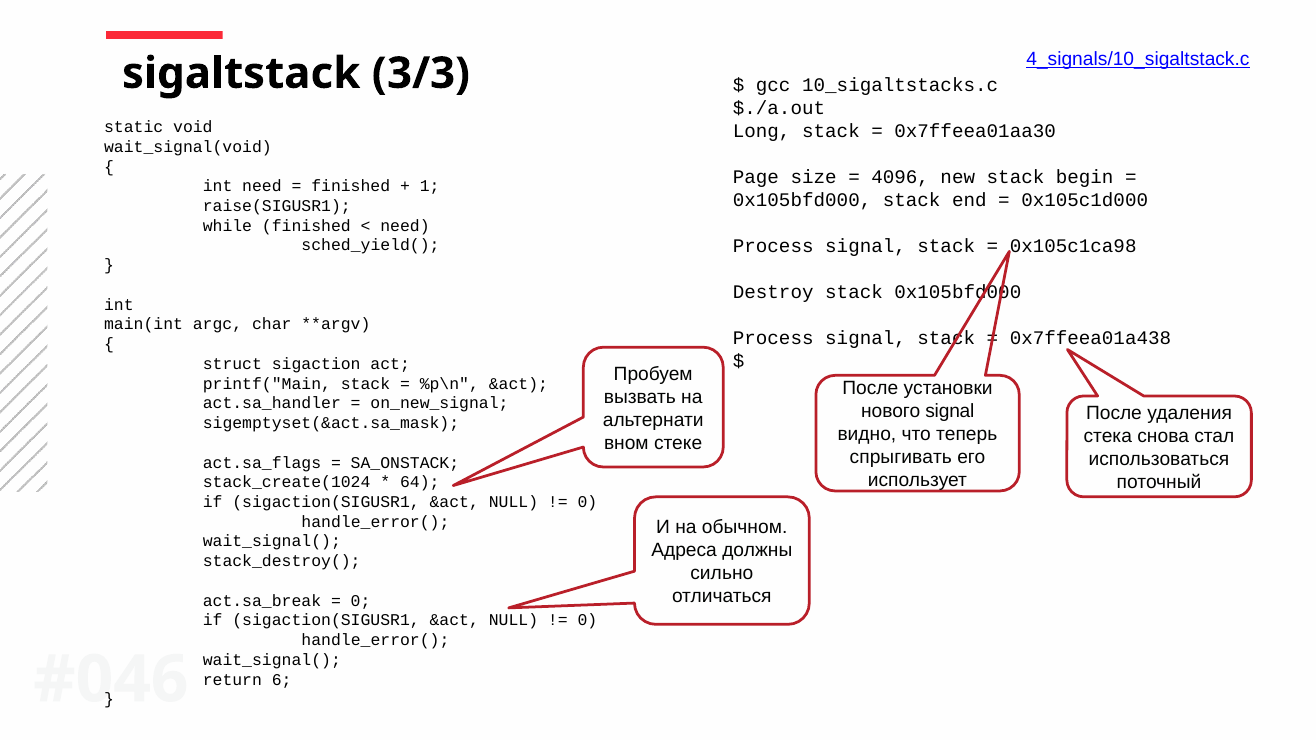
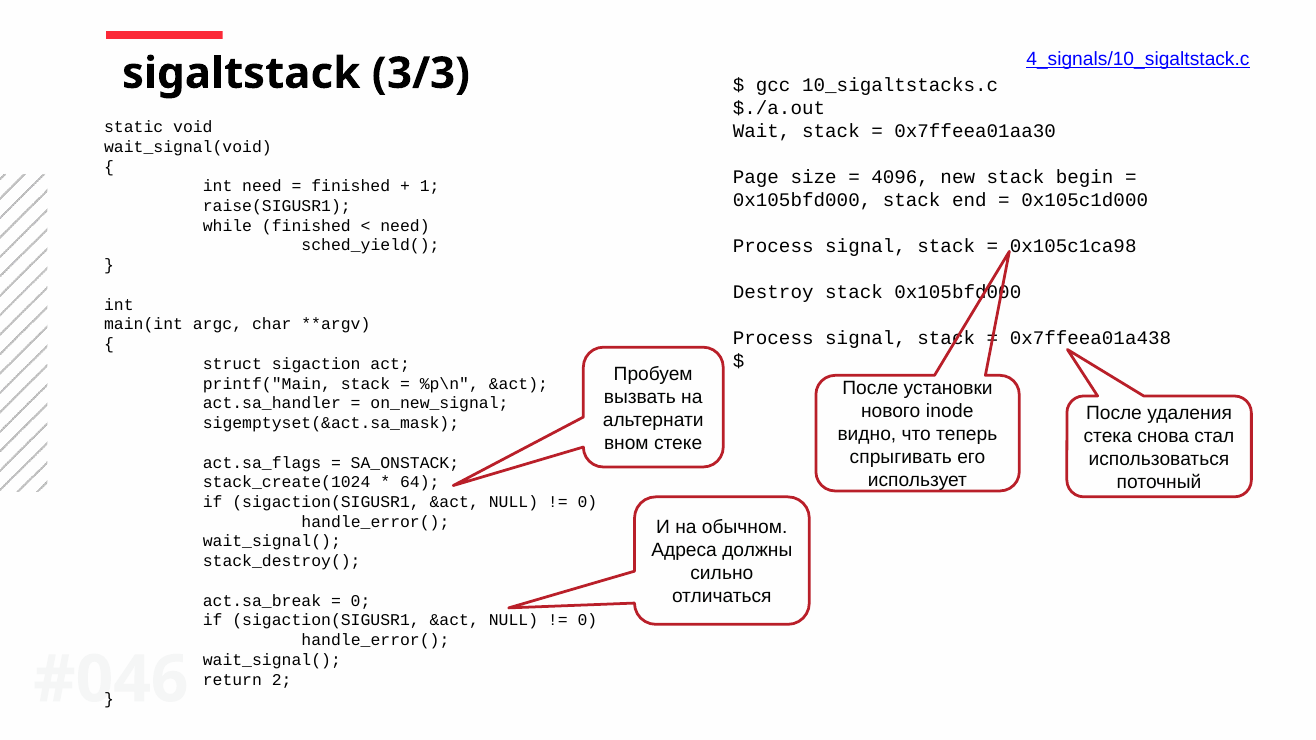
Long: Long -> Wait (762, 131)
нового signal: signal -> inode (950, 412)
6: 6 -> 2 (282, 680)
